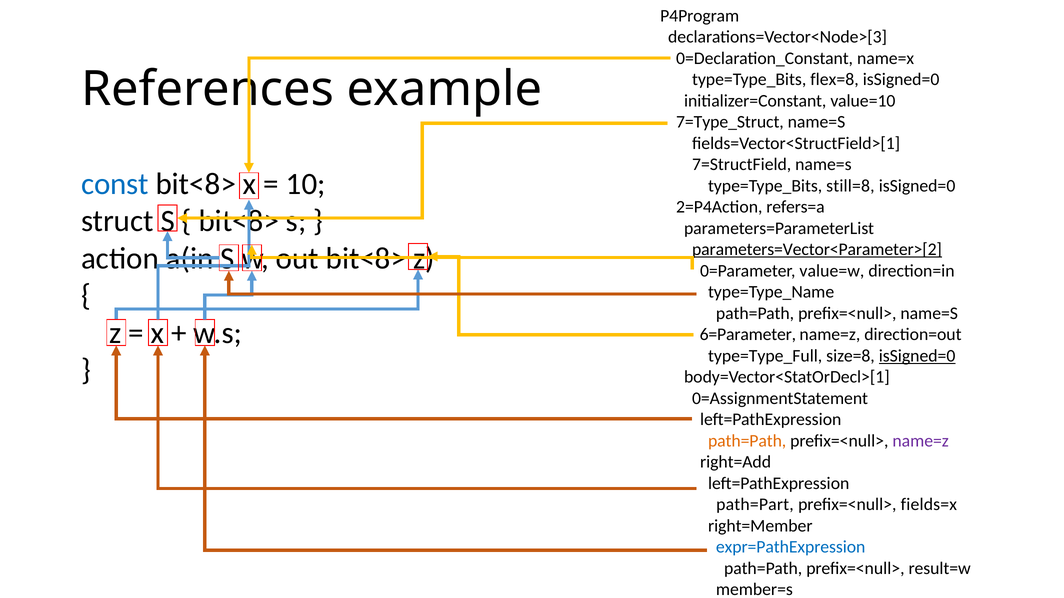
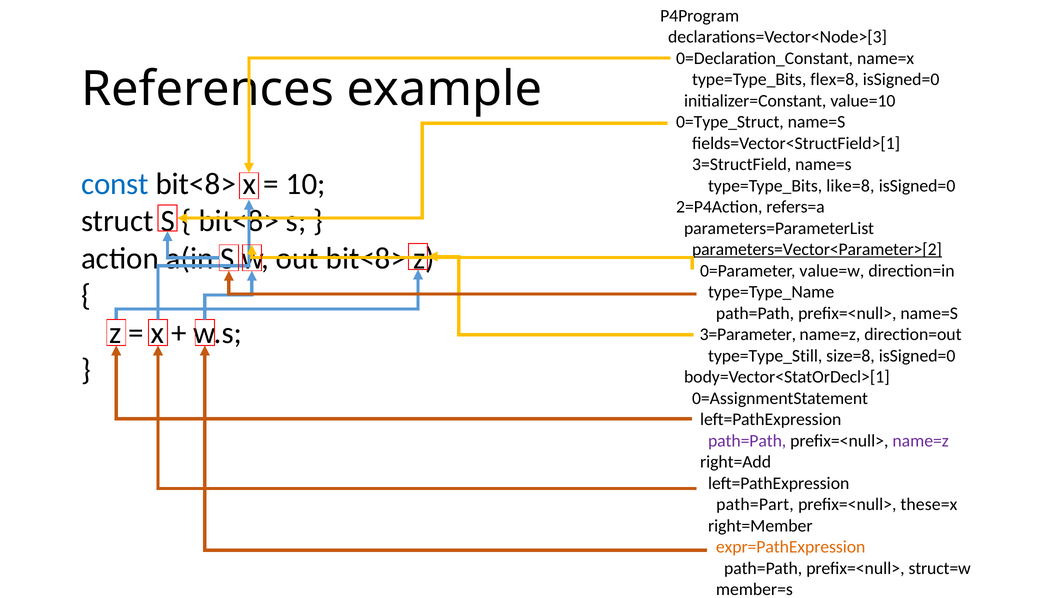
7=Type_Struct: 7=Type_Struct -> 0=Type_Struct (730, 122)
7=StructField: 7=StructField -> 3=StructField (742, 165)
still=8: still=8 -> like=8 (850, 186)
6=Parameter: 6=Parameter -> 3=Parameter (748, 335)
type=Type_Full: type=Type_Full -> type=Type_Still (765, 356)
isSigned=0 underline: present -> none (917, 356)
path=Path colour: orange -> purple (747, 441)
fields=x: fields=x -> these=x (929, 505)
expr=PathExpression colour: blue -> orange (791, 548)
result=w: result=w -> struct=w (940, 569)
